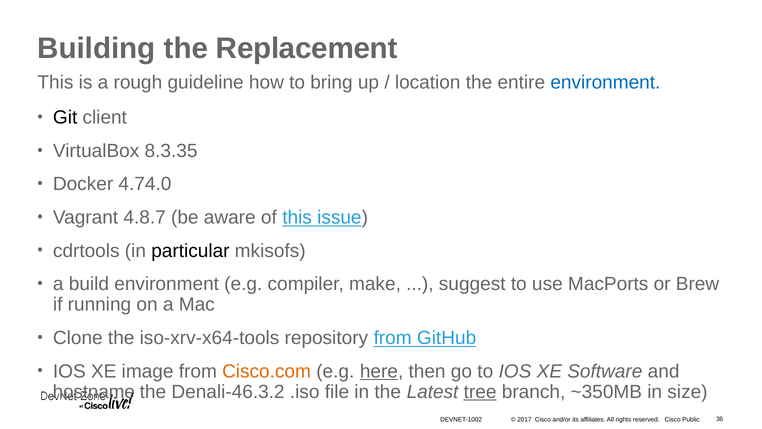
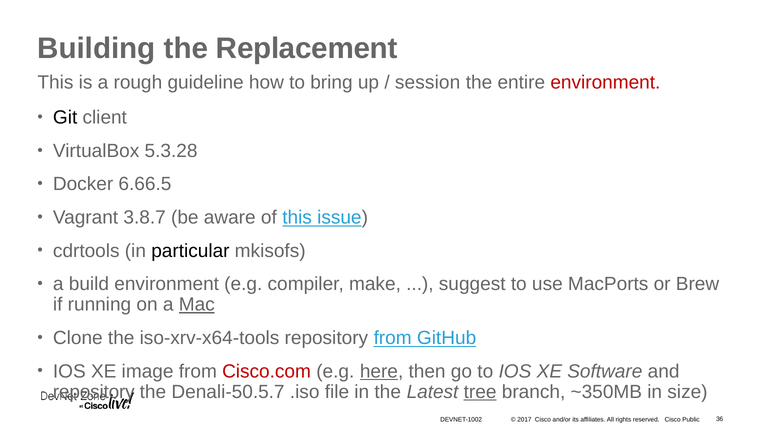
location: location -> session (428, 82)
environment colour: blue -> red (605, 82)
8.3.35: 8.3.35 -> 5.3.28 (171, 151)
4.74.0: 4.74.0 -> 6.66.5 (145, 184)
4.8.7: 4.8.7 -> 3.8.7 (145, 217)
Mac underline: none -> present (197, 304)
Cisco.com colour: orange -> red (267, 371)
hostname: hostname -> repository (94, 391)
Denali-46.3.2: Denali-46.3.2 -> Denali-50.5.7 (228, 391)
